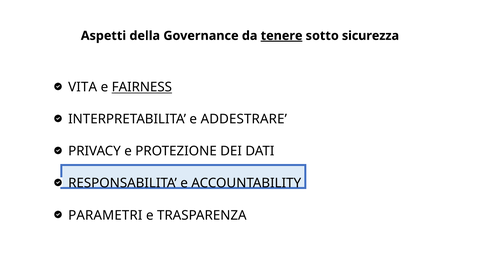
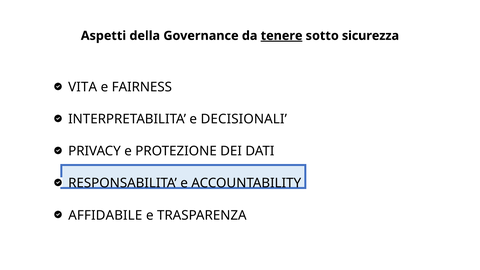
FAIRNESS underline: present -> none (142, 87)
ADDESTRARE: ADDESTRARE -> DECISIONALI (244, 119)
PARAMETRI: PARAMETRI -> AFFIDABILE (105, 215)
